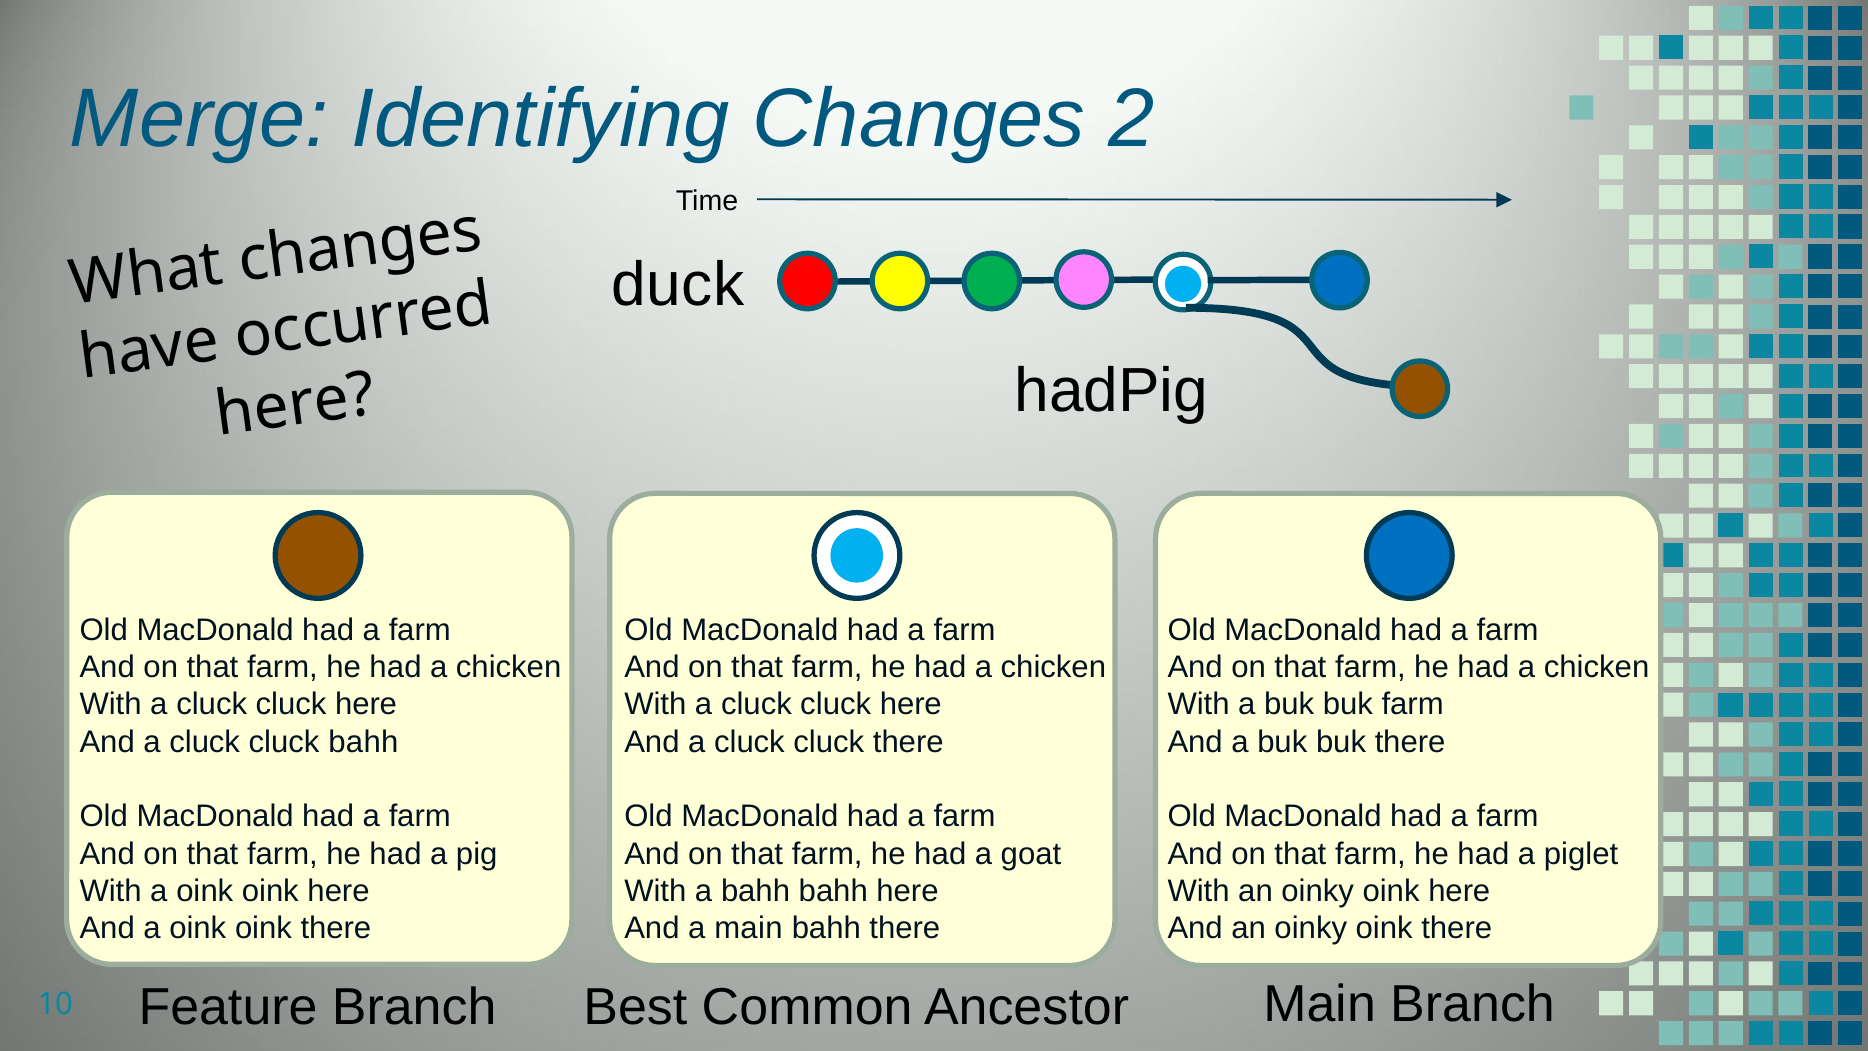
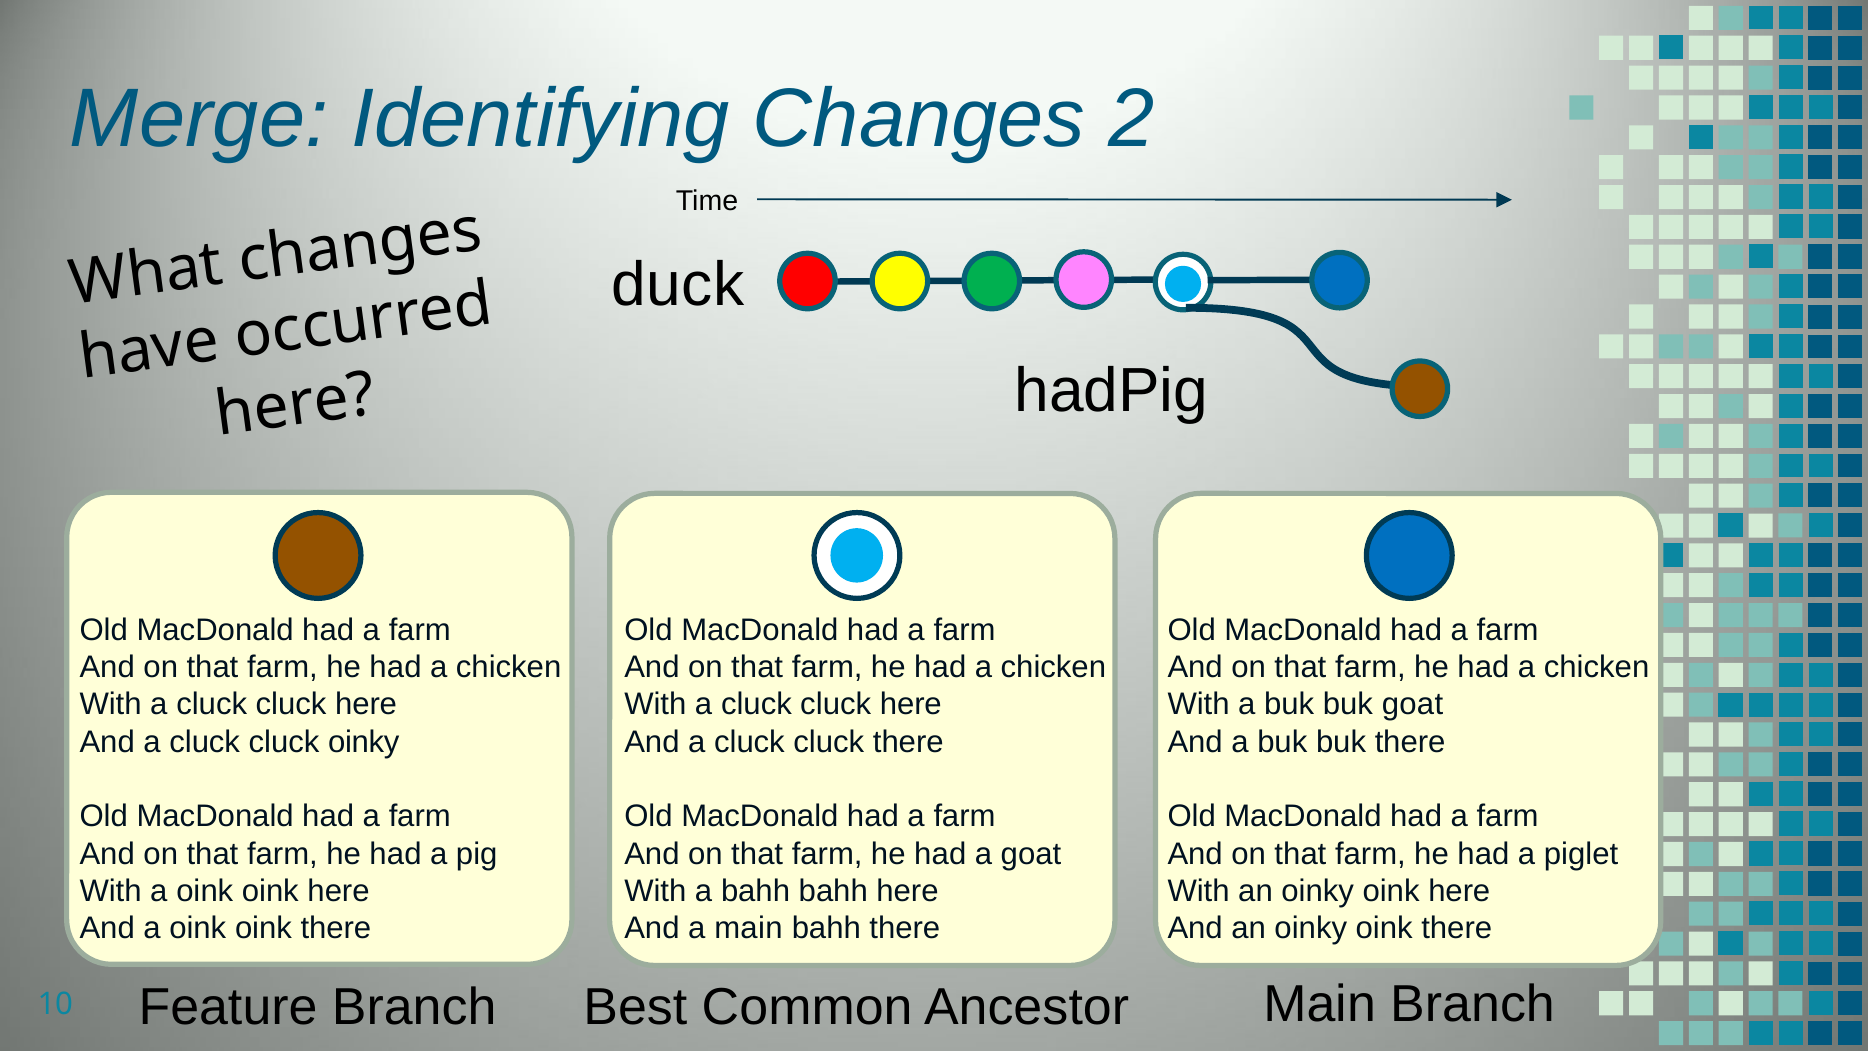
buk farm: farm -> goat (1412, 704)
cluck bahh: bahh -> oinky (364, 742)
